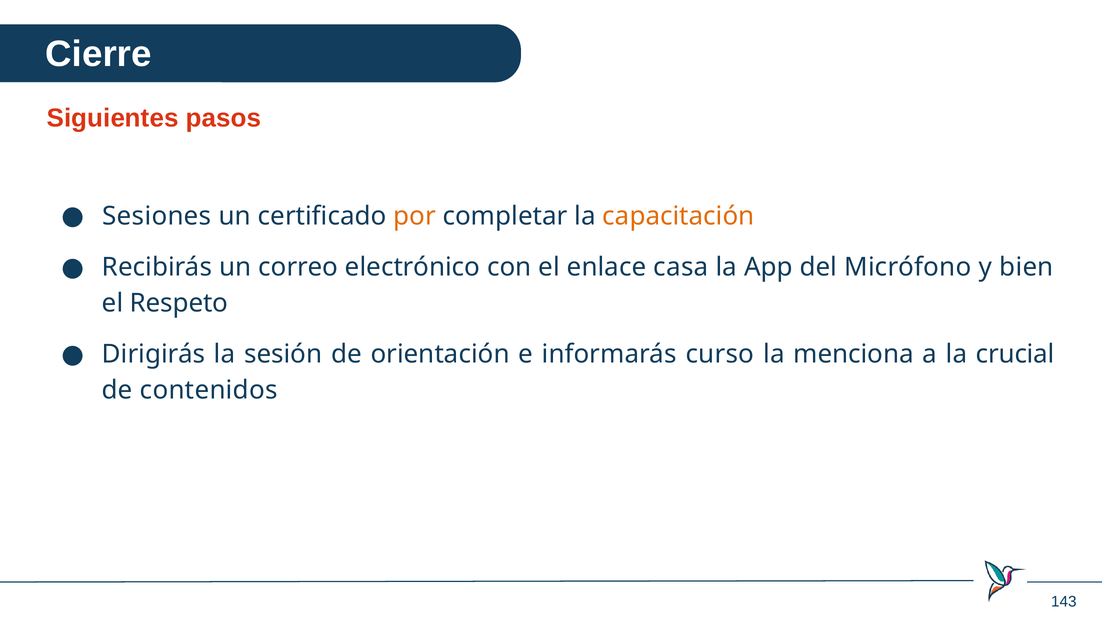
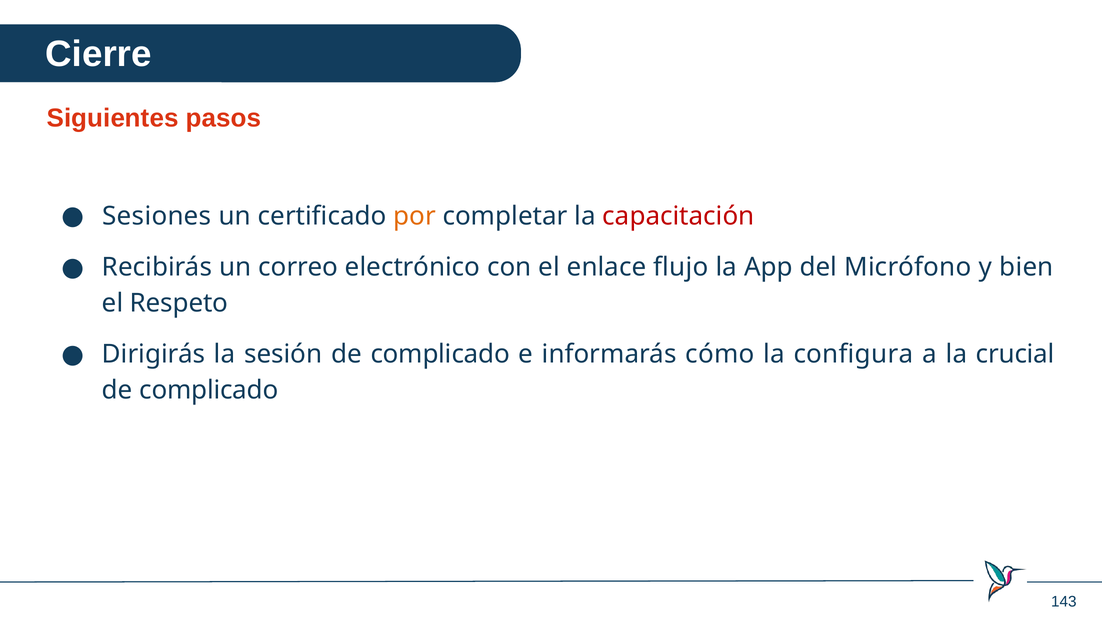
capacitación colour: orange -> red (678, 216)
casa: casa -> flujo (681, 267)
sesión de orientación: orientación -> complicado (440, 354)
curso: curso -> cómo (720, 354)
menciona: menciona -> configura (853, 354)
contenidos: contenidos -> complicado (209, 390)
